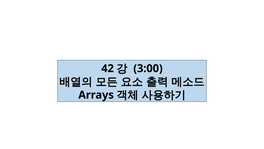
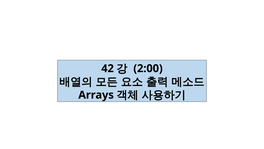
3:00: 3:00 -> 2:00 (148, 68)
